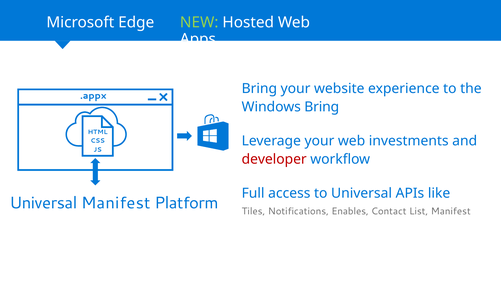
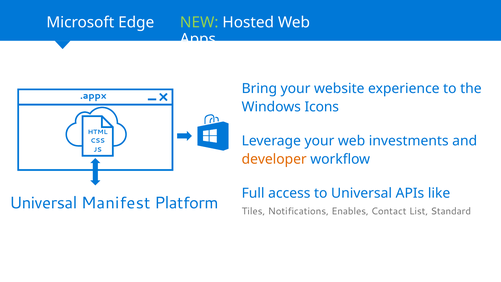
Windows Bring: Bring -> Icons (322, 107)
developer colour: red -> orange (274, 159)
List Manifest: Manifest -> Standard (451, 211)
